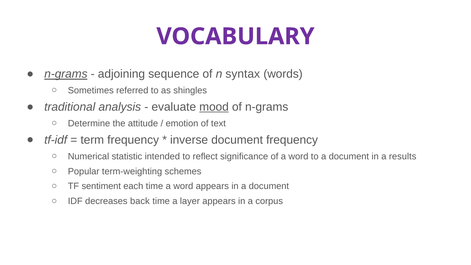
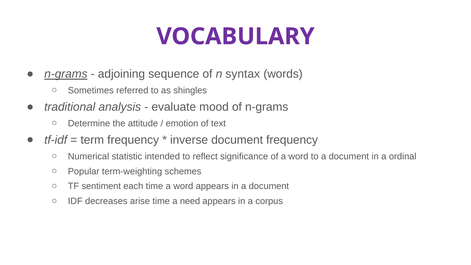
mood underline: present -> none (214, 107)
results: results -> ordinal (403, 156)
back: back -> arise (140, 201)
layer: layer -> need (190, 201)
